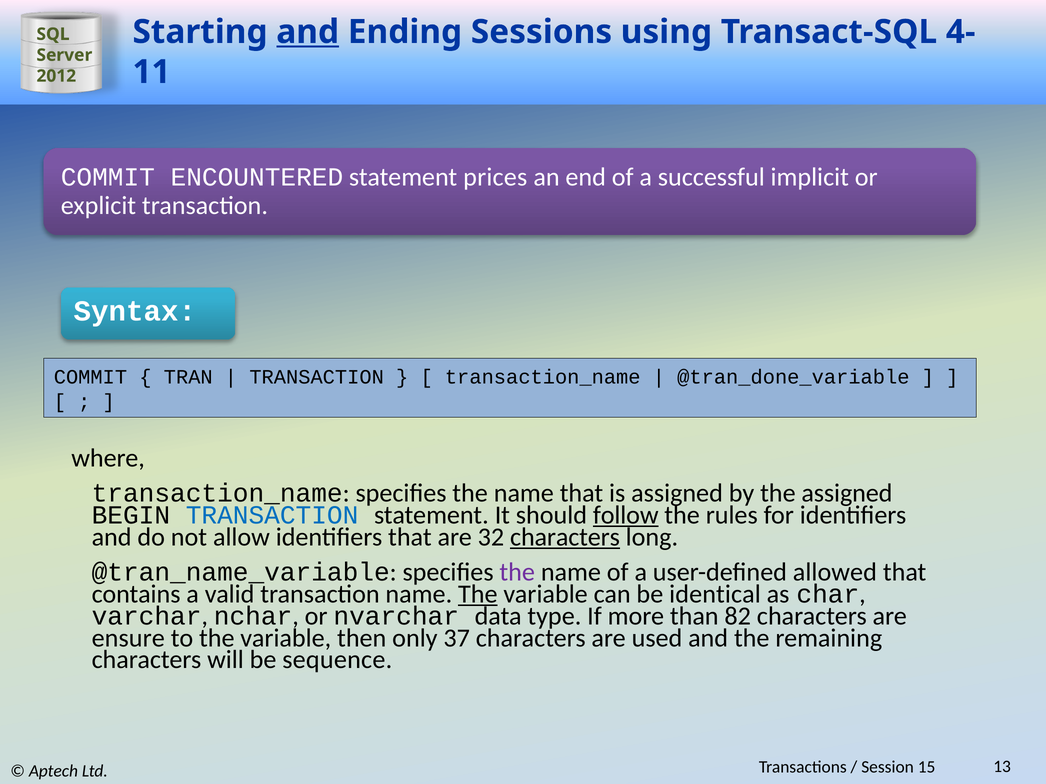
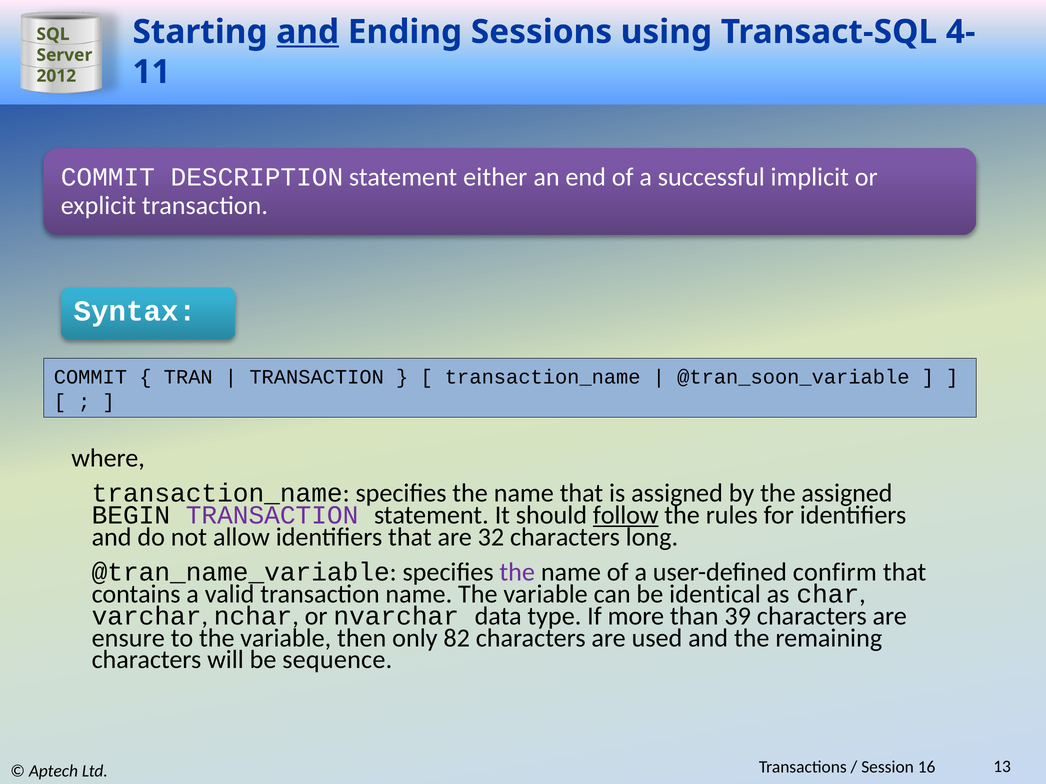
ENCOUNTERED: ENCOUNTERED -> DESCRIPTION (257, 177)
prices: prices -> either (495, 177)
@tran_done_variable: @tran_done_variable -> @tran_soon_variable (793, 377)
TRANSACTION colour: blue -> purple (272, 515)
characters underline: present -> none (565, 537)
allowed: allowed -> confirm (835, 572)
The underline: present -> none (478, 594)
82: 82 -> 39 (738, 616)
37: 37 -> 82 (457, 638)
15: 15 -> 16 (927, 767)
